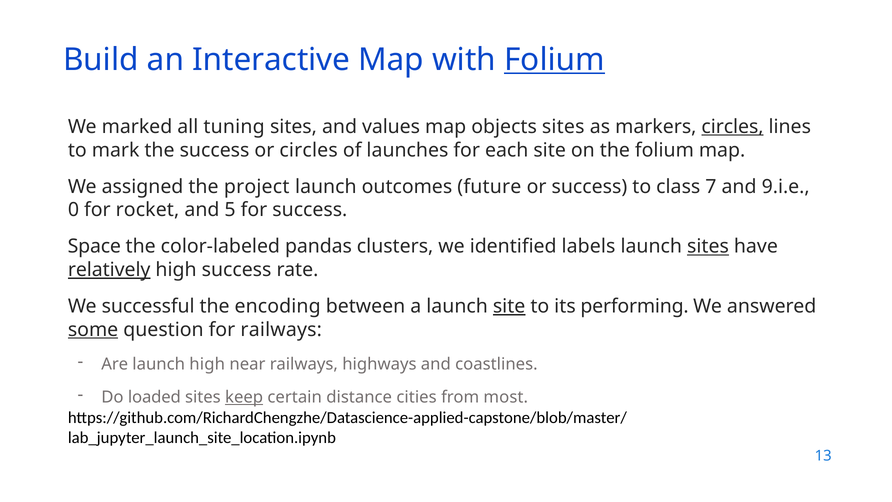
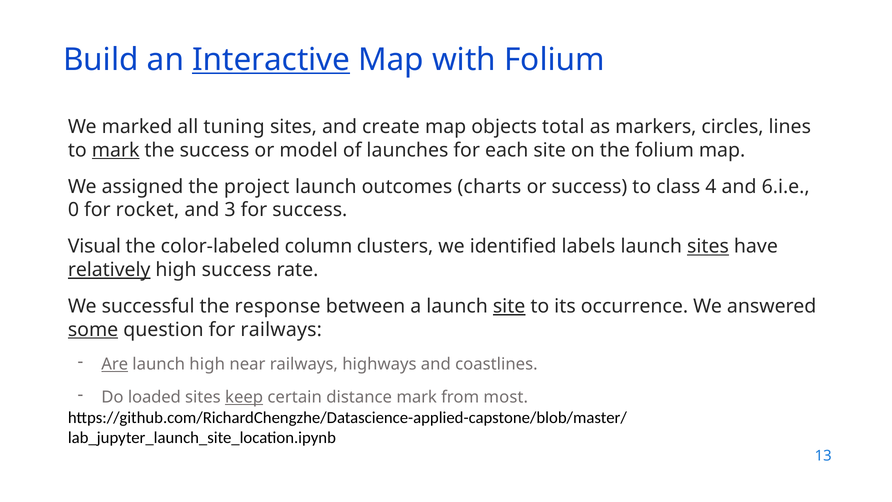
Interactive underline: none -> present (271, 60)
Folium underline: present -> none (555, 60)
values: values -> create (391, 127)
objects sites: sites -> total (563, 127)
circles underline: present -> none (733, 127)
mark underline: none -> present (116, 150)
or circles: circles -> model (309, 150)
future: future -> charts (489, 186)
7: 7 -> 4 (711, 186)
9.i.e: 9.i.e -> 6.i.e (786, 186)
5: 5 -> 3 (230, 210)
Space: Space -> Visual (94, 246)
pandas: pandas -> column (319, 246)
encoding: encoding -> response (278, 306)
performing: performing -> occurrence (634, 306)
Are underline: none -> present (115, 364)
distance cities: cities -> mark (417, 397)
